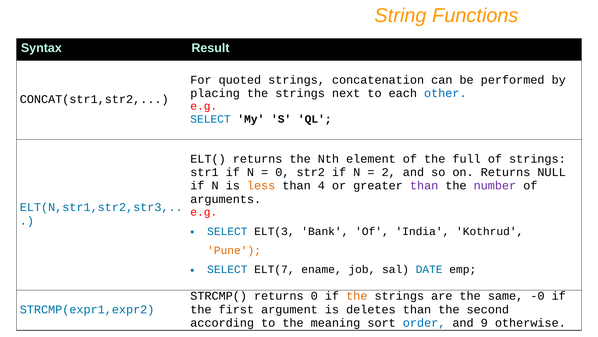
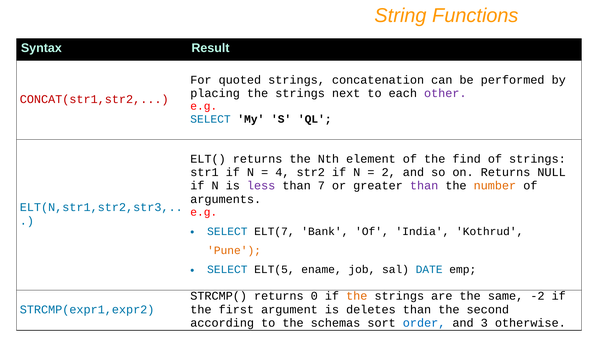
other colour: blue -> purple (445, 93)
CONCAT(str1,str2 colour: black -> red (94, 99)
full: full -> find (467, 159)
0: 0 -> 4 (282, 172)
less colour: orange -> purple (261, 185)
4: 4 -> 7 (321, 185)
number colour: purple -> orange (495, 185)
ELT(3: ELT(3 -> ELT(7 (274, 231)
ELT(7: ELT(7 -> ELT(5 (274, 269)
-0: -0 -> -2 (537, 295)
meaning: meaning -> schemas (336, 322)
9: 9 -> 3 (484, 322)
